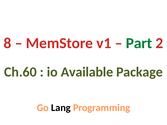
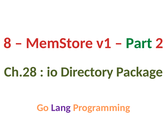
Ch.60: Ch.60 -> Ch.28 (20, 72)
Available: Available -> Directory (87, 72)
Lang colour: black -> purple (61, 108)
